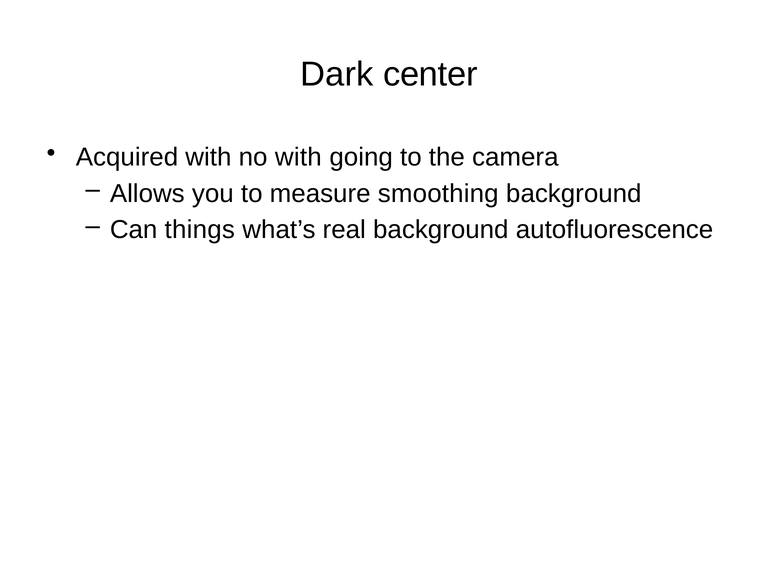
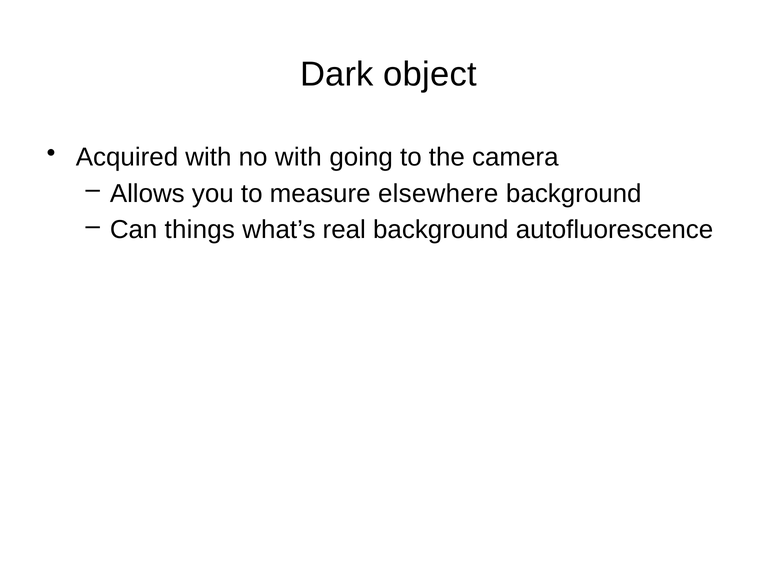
center: center -> object (430, 74)
smoothing: smoothing -> elsewhere (438, 194)
